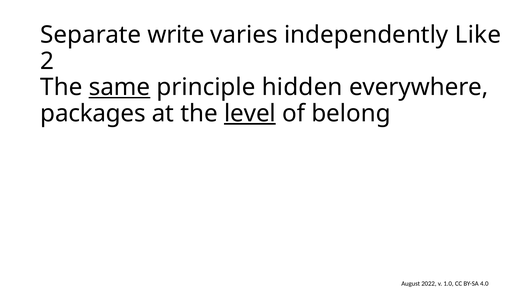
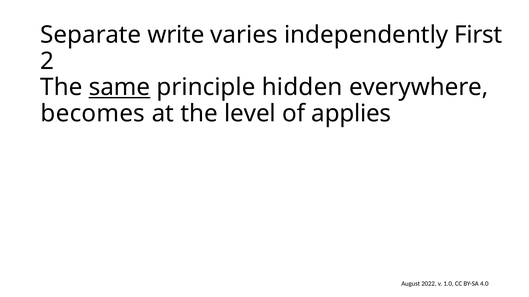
Like: Like -> First (478, 35)
packages: packages -> becomes (93, 114)
level underline: present -> none (250, 114)
belong: belong -> applies (351, 114)
